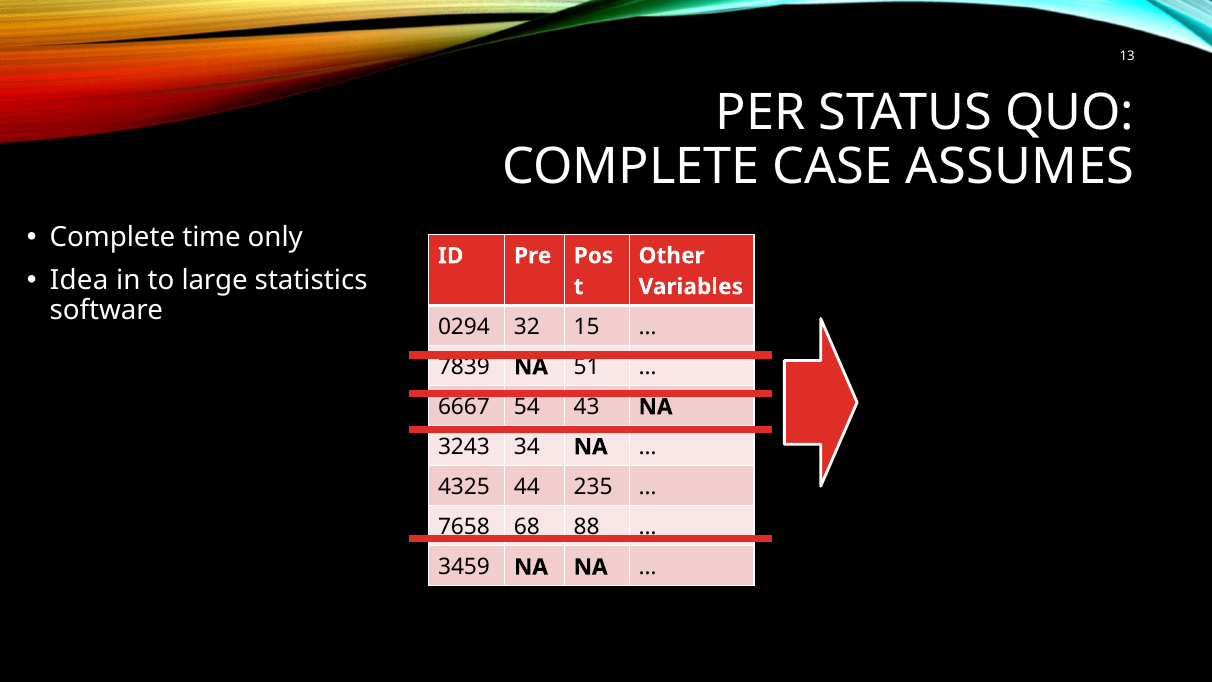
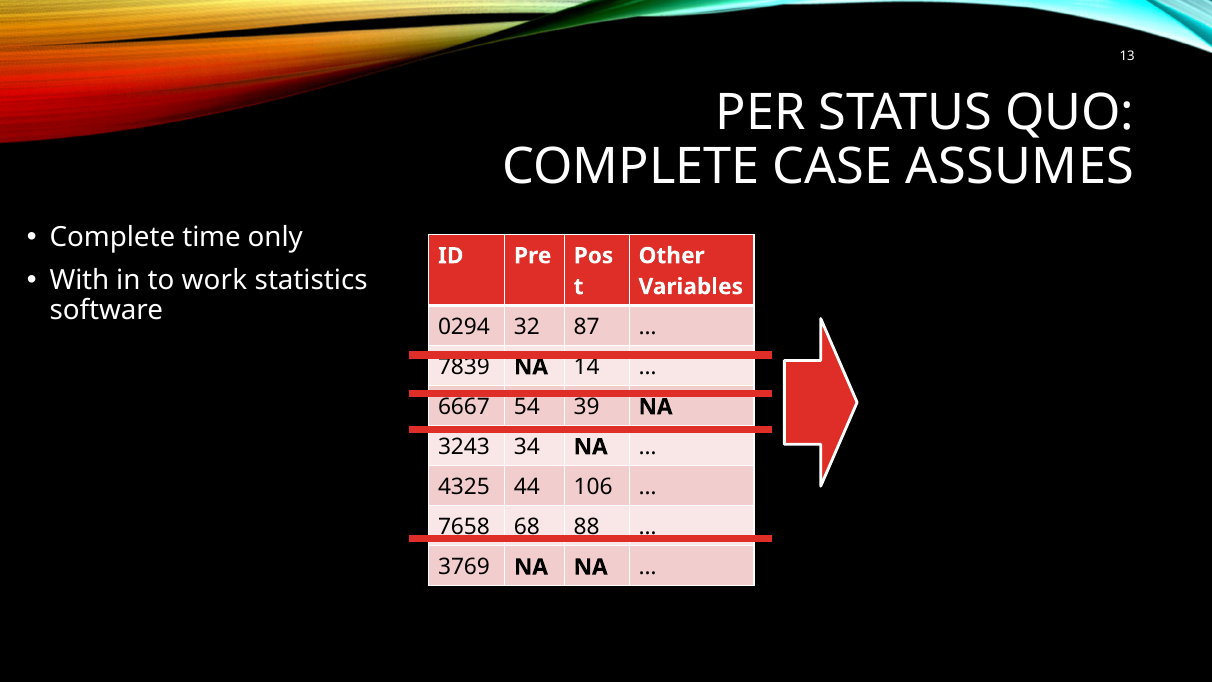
Idea: Idea -> With (79, 280)
large: large -> work (214, 280)
15: 15 -> 87 (587, 327)
51: 51 -> 14 (587, 367)
43: 43 -> 39 (587, 407)
235: 235 -> 106 (593, 487)
3459: 3459 -> 3769 (464, 567)
